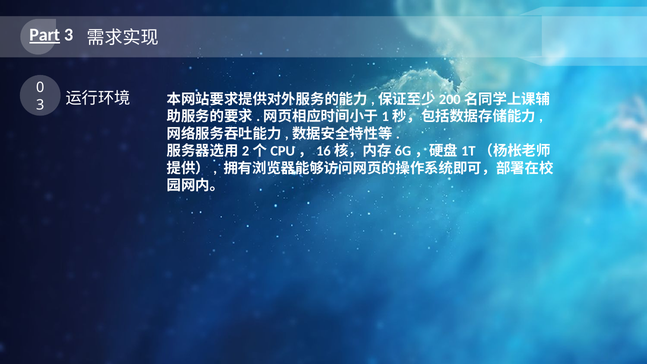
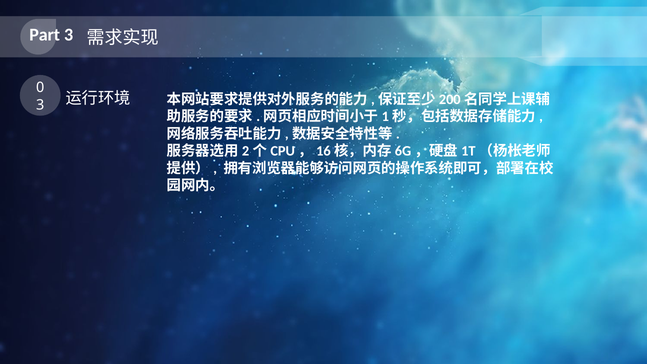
Part underline: present -> none (45, 35)
